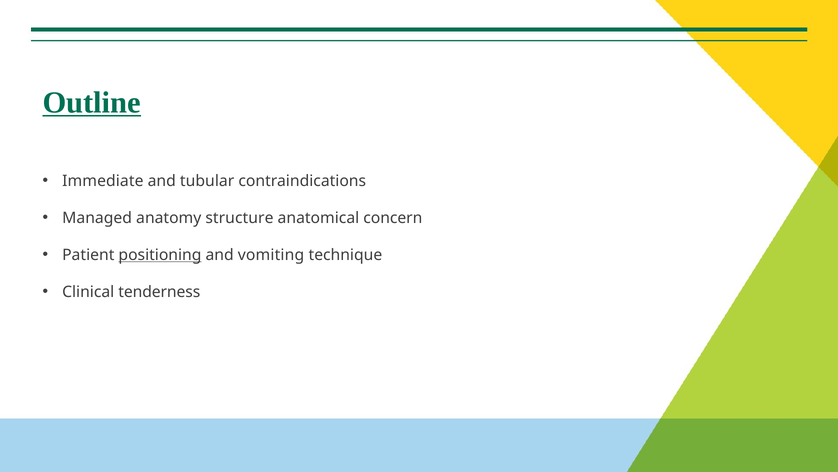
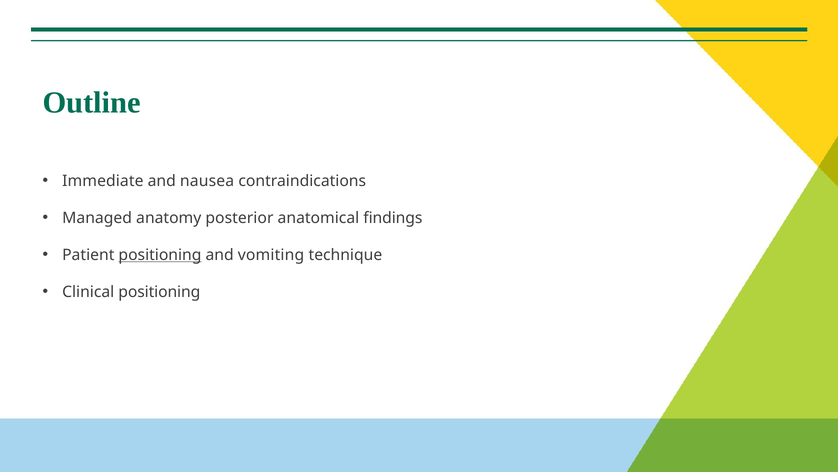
Outline underline: present -> none (92, 102)
tubular: tubular -> nausea (207, 181)
structure: structure -> posterior (239, 218)
concern: concern -> findings (393, 218)
Clinical tenderness: tenderness -> positioning (159, 292)
